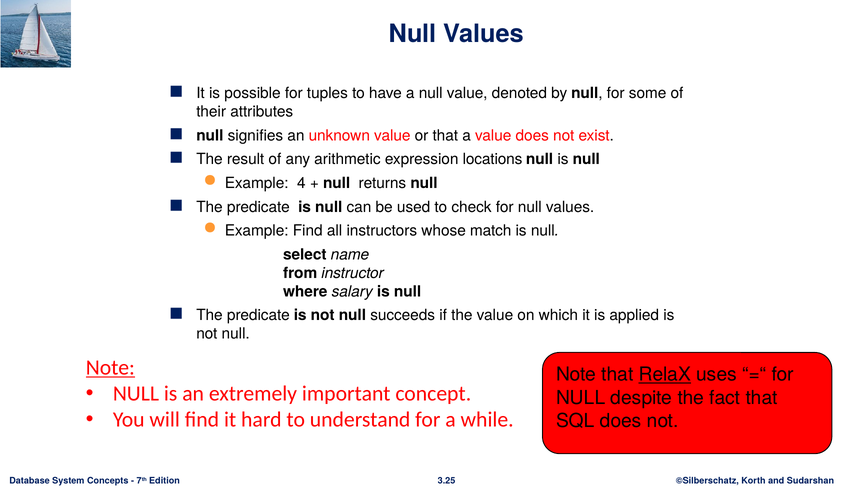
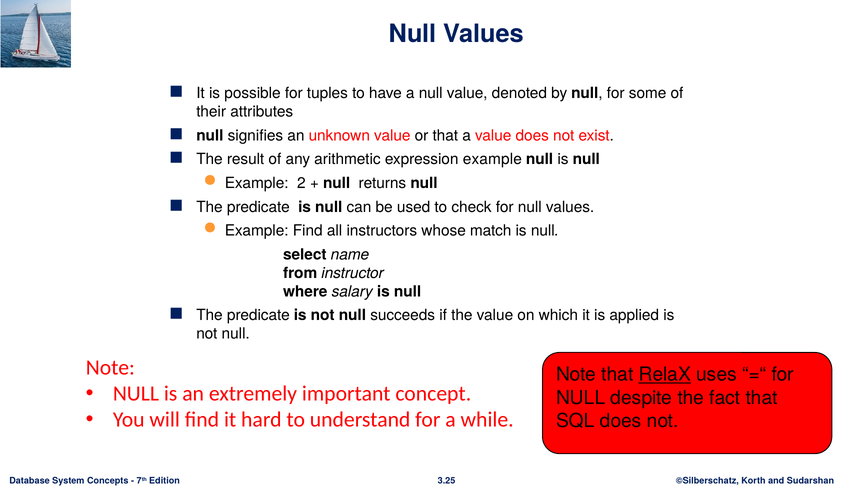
expression locations: locations -> example (492, 159)
4: 4 -> 2 (301, 183)
Note underline: present -> none (110, 368)
